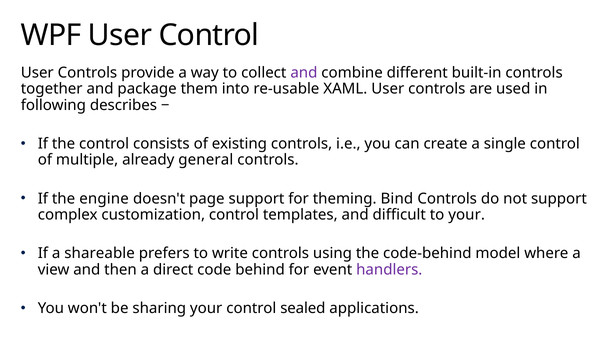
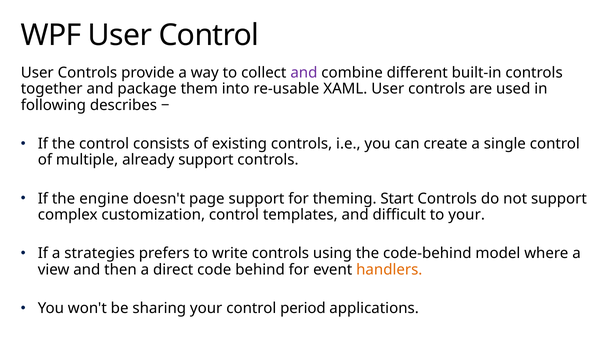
already general: general -> support (206, 160)
Bind: Bind -> Start (397, 198)
shareable: shareable -> strategies (100, 253)
handlers colour: purple -> orange (389, 270)
sealed: sealed -> period (303, 308)
